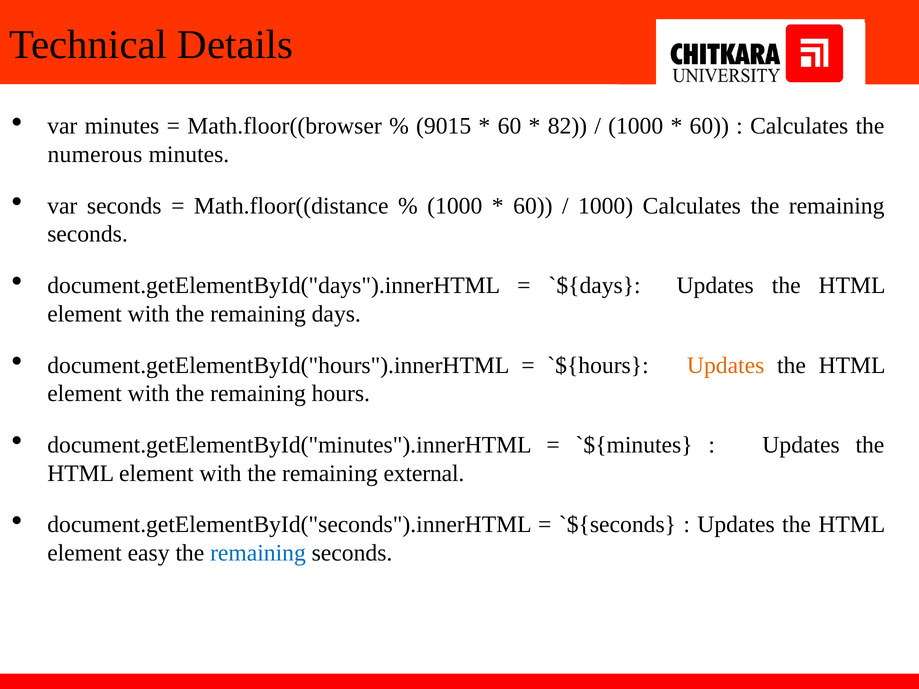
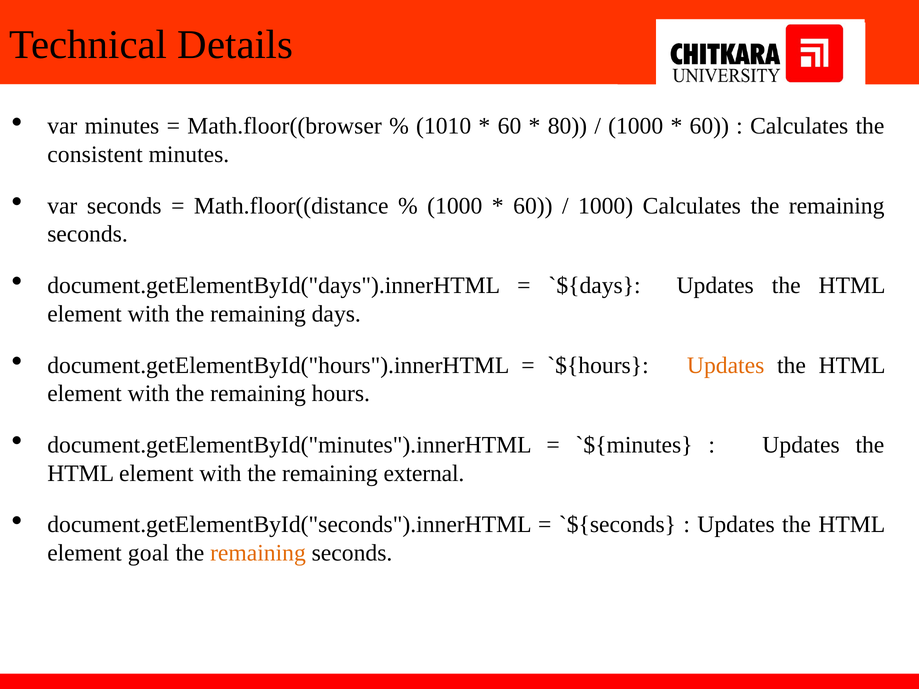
9015: 9015 -> 1010 (444, 126)
82: 82 -> 80 (567, 126)
numerous: numerous -> consistent (95, 155)
easy: easy -> goal (148, 553)
remaining colour: blue -> orange (258, 553)
